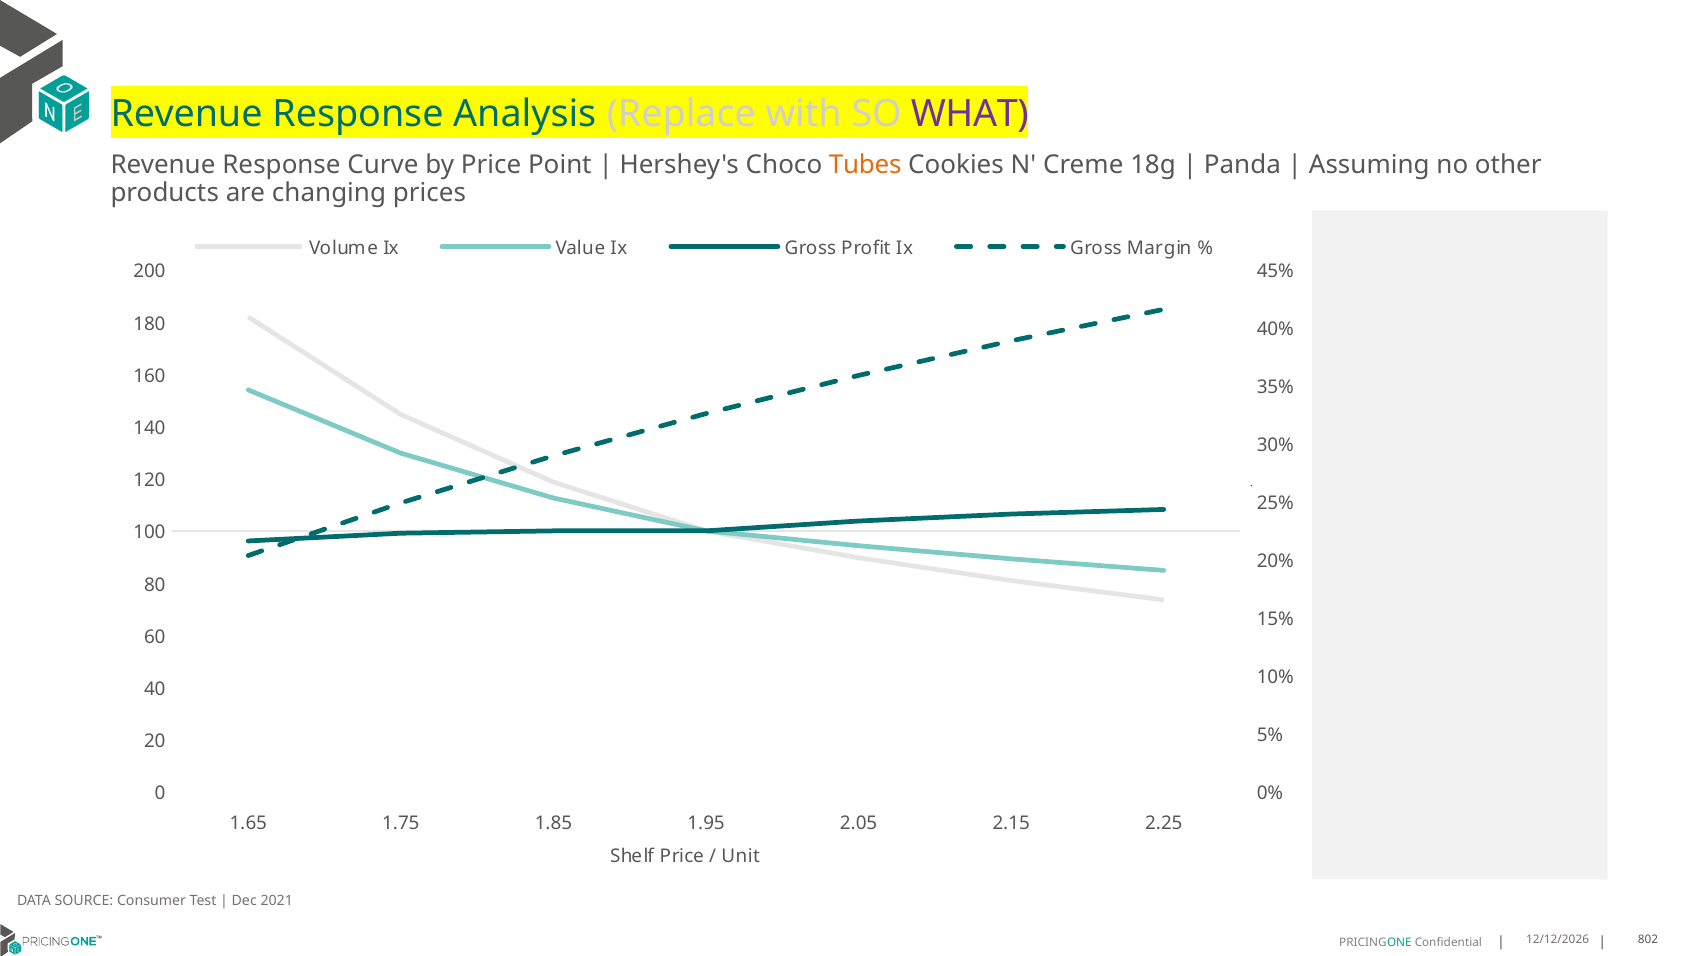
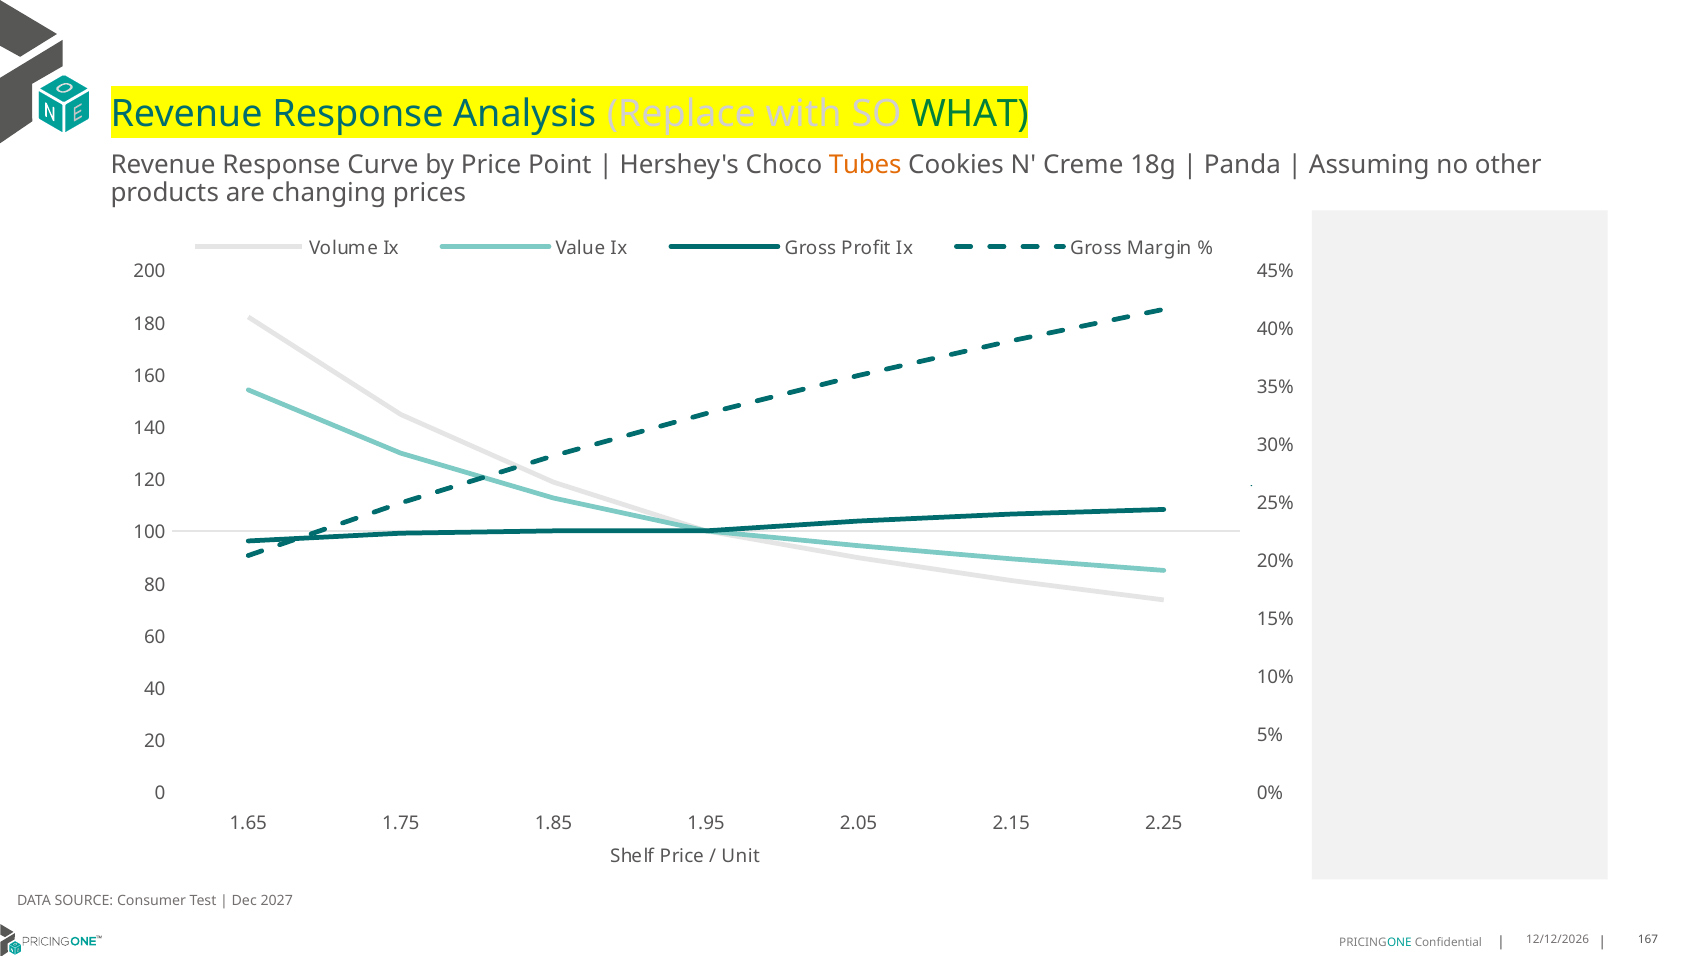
WHAT colour: purple -> green (970, 114)
2021: 2021 -> 2027 (277, 901)
802: 802 -> 167 (1648, 940)
